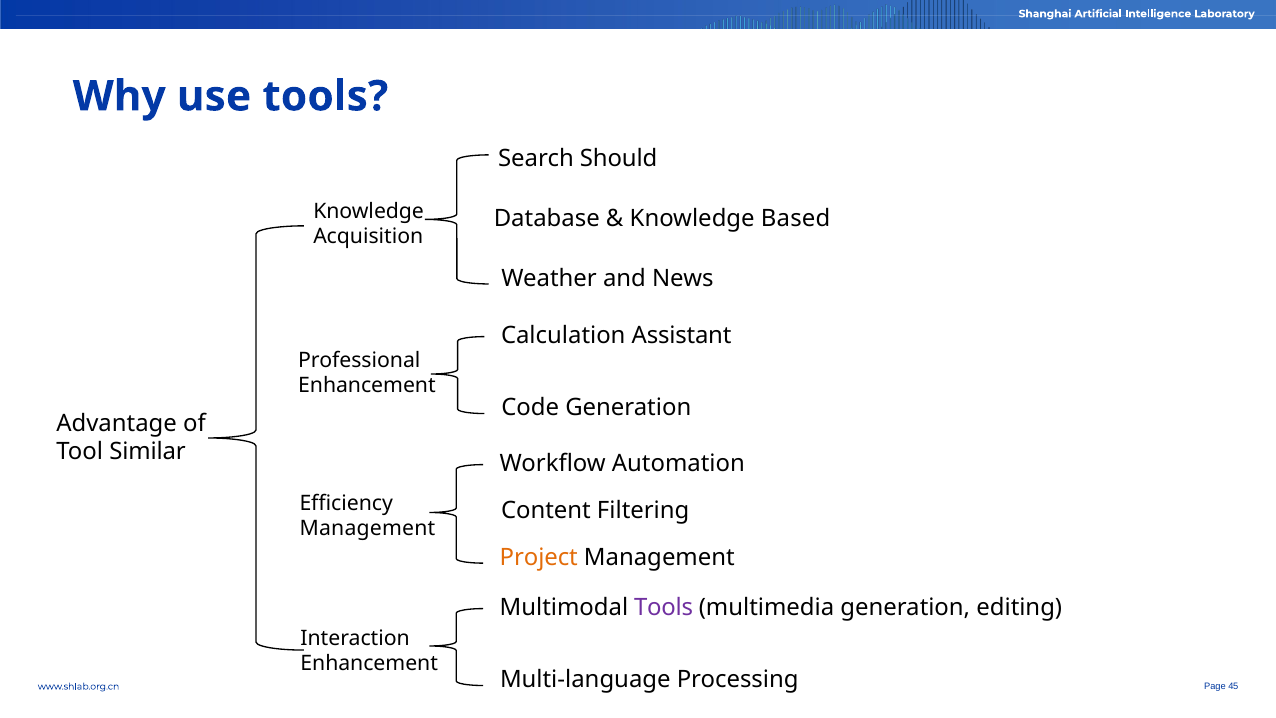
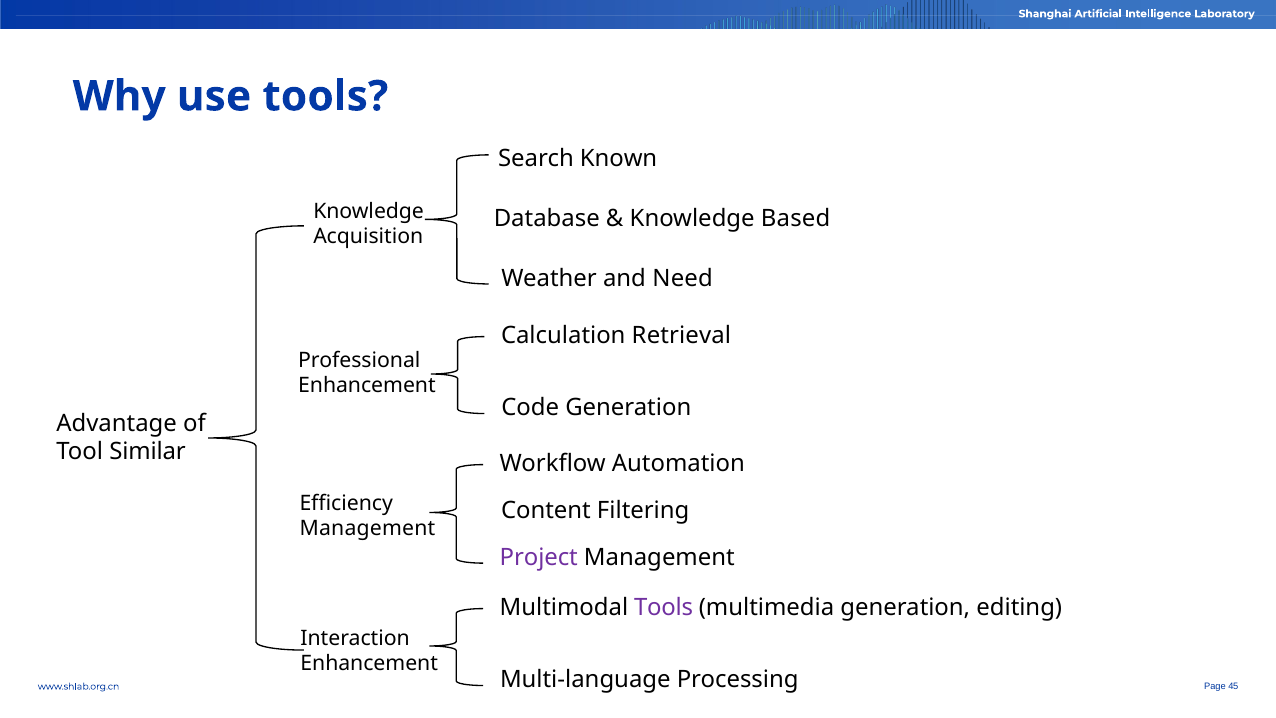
Should: Should -> Known (619, 158)
News: News -> Need (683, 278)
Assistant: Assistant -> Retrieval (681, 335)
Project colour: orange -> purple (539, 557)
